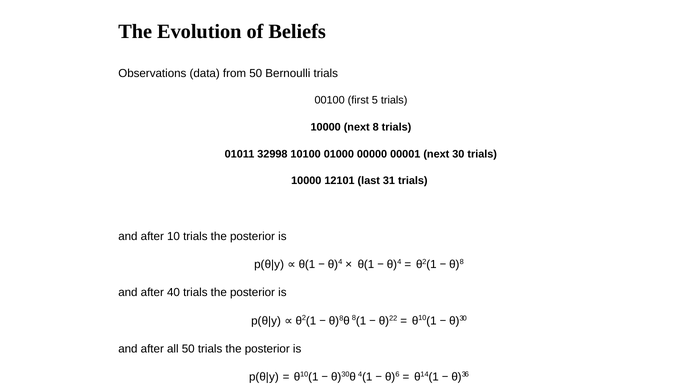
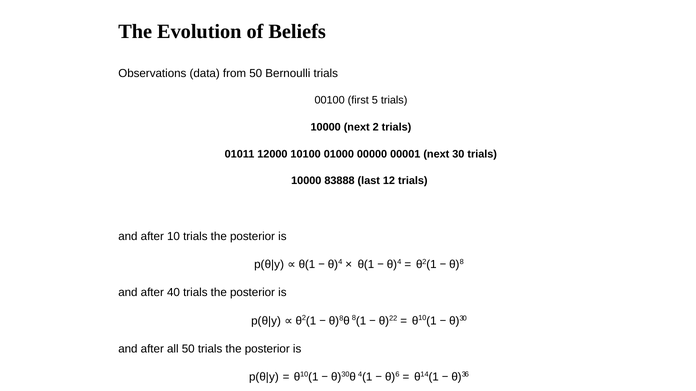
8: 8 -> 2 (376, 127)
32998: 32998 -> 12000 (272, 154)
12101: 12101 -> 83888 (339, 181)
31: 31 -> 12 (389, 181)
